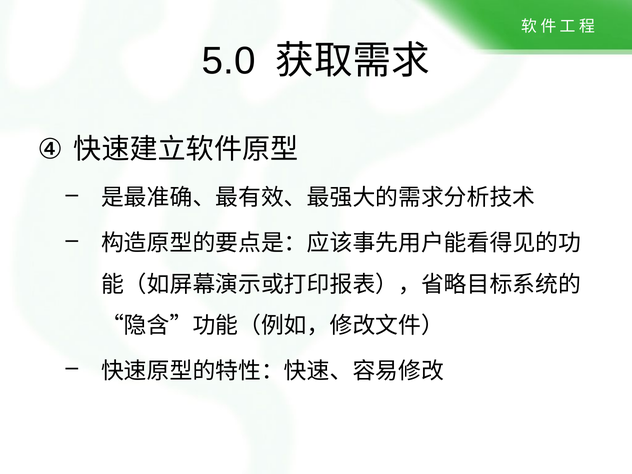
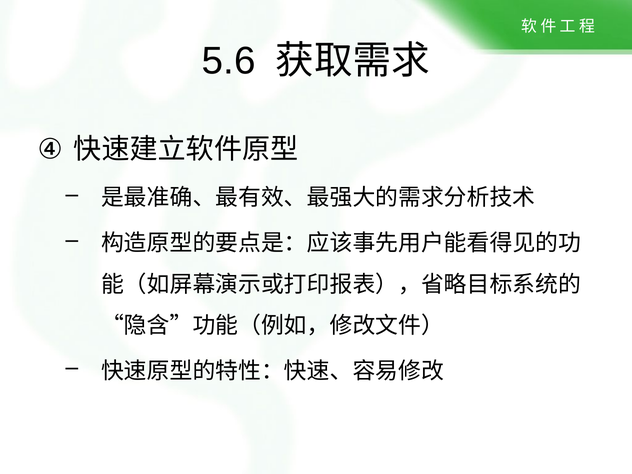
5.0: 5.0 -> 5.6 (229, 61)
